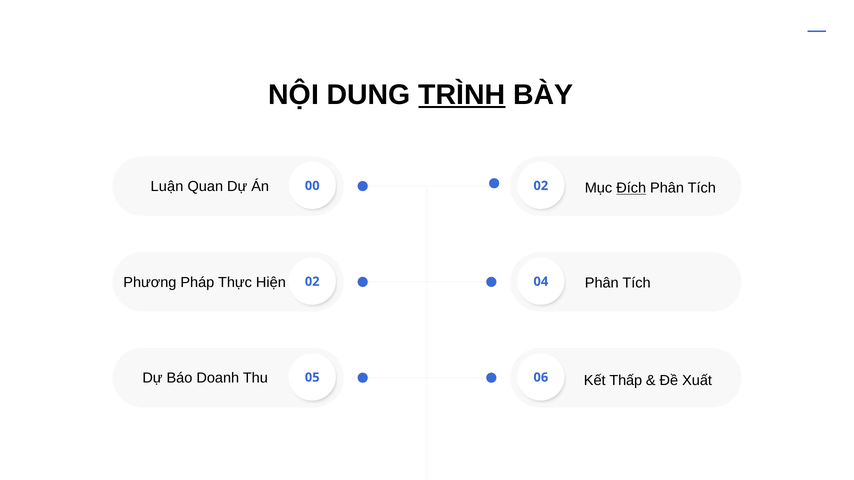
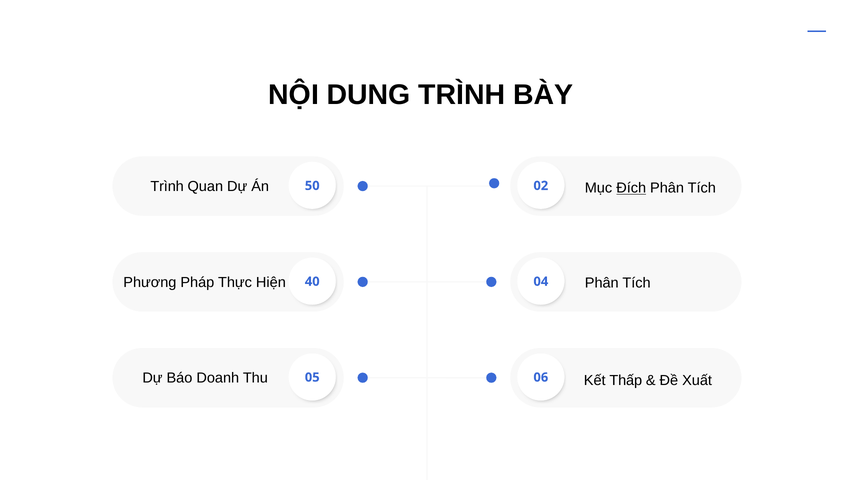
TRÌNH underline: present -> none (462, 95)
Luận: Luận -> Trình (167, 187)
00: 00 -> 50 (312, 186)
Hiện 02: 02 -> 40 (312, 282)
